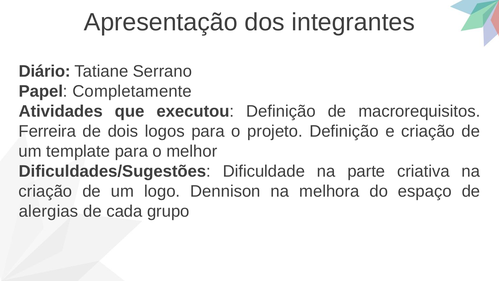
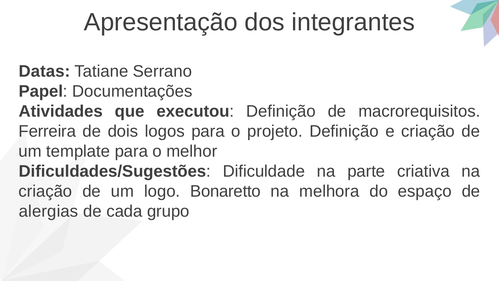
Diário: Diário -> Datas (44, 71)
Completamente: Completamente -> Documentações (132, 91)
Dennison: Dennison -> Bonaretto (225, 191)
